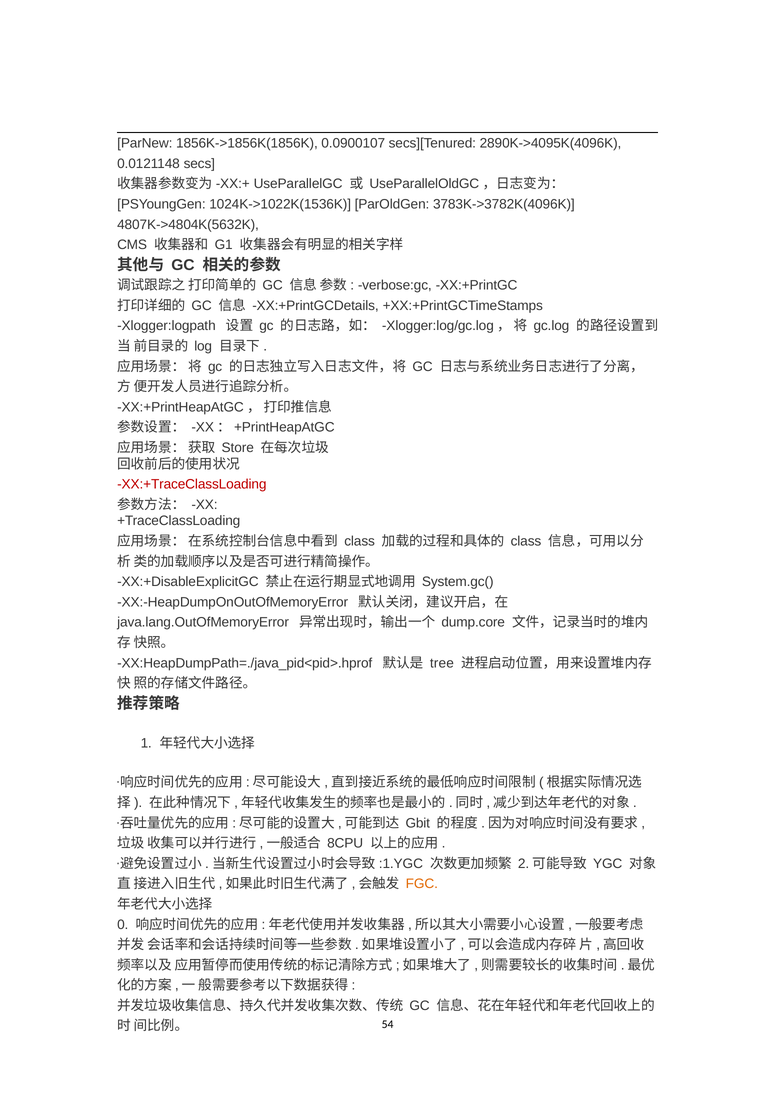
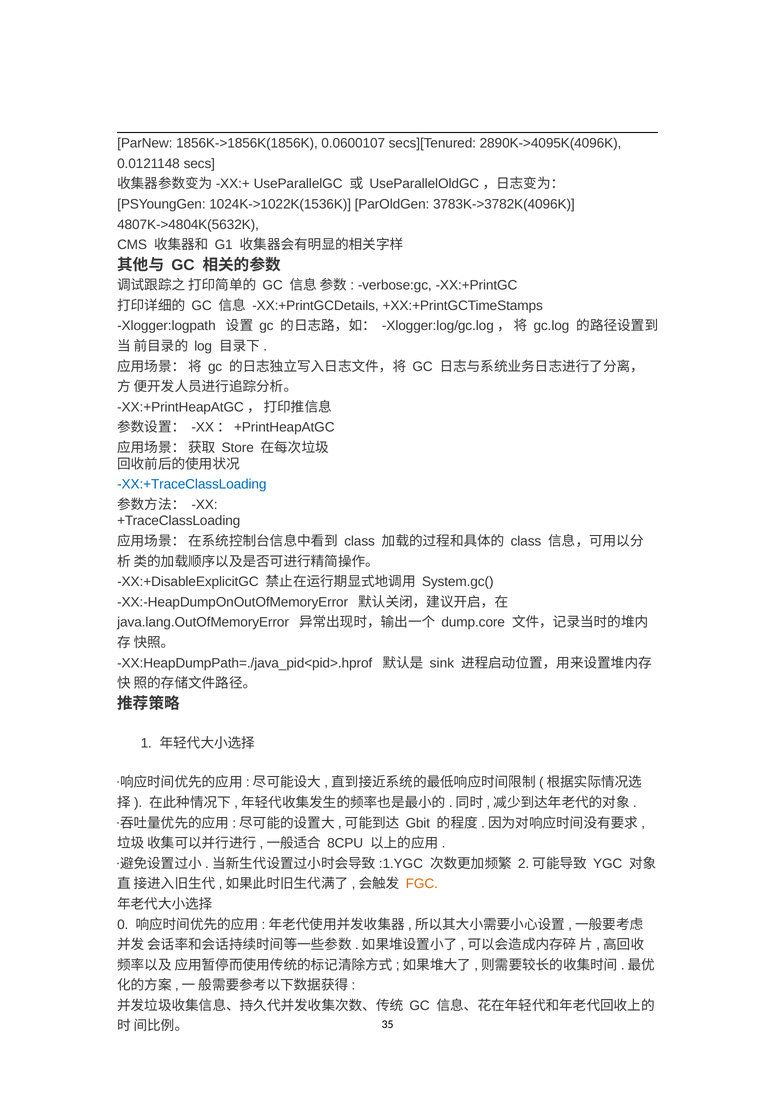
0.0900107: 0.0900107 -> 0.0600107 (353, 144)
XX:+TraceClassLoading colour: red -> blue (192, 485)
tree: tree -> sink (442, 663)
54: 54 -> 35 (388, 1025)
